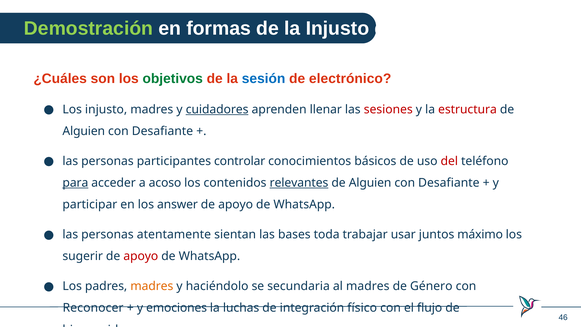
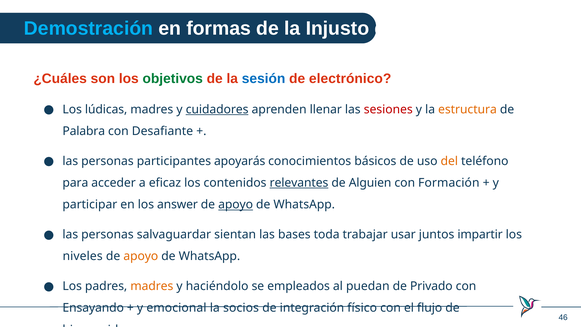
Demostración colour: light green -> light blue (89, 28)
Los injusto: injusto -> lúdicas (106, 109)
estructura colour: red -> orange (467, 109)
Alguien: Alguien -> Palabra (84, 131)
controlar: controlar -> apoyarás (240, 161)
del colour: red -> orange (449, 161)
para underline: present -> none (75, 183)
acoso: acoso -> eficaz (165, 183)
Desafiante: Desafiante -> Formación (449, 183)
apoyo underline: none -> present (236, 205)
atentamente: atentamente -> salvaguardar (174, 234)
máximo: máximo -> impartir (480, 234)
sugerir: sugerir -> niveles (83, 256)
apoyo colour: red -> orange (141, 256)
secundaria: secundaria -> empleados (299, 286)
al madres: madres -> puedan (368, 286)
Género: Género -> Privado (431, 286)
Reconocer: Reconocer -> Ensayando (93, 308)
emociones: emociones -> emocional (176, 308)
luchas: luchas -> socios (241, 308)
